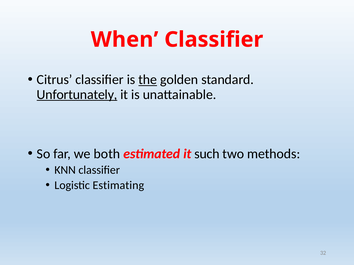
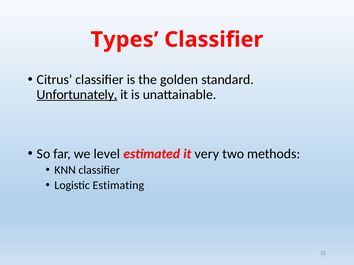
When: When -> Types (125, 40)
the underline: present -> none (148, 80)
both: both -> level (107, 154)
such: such -> very (207, 154)
